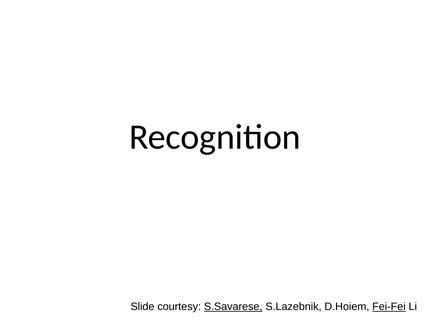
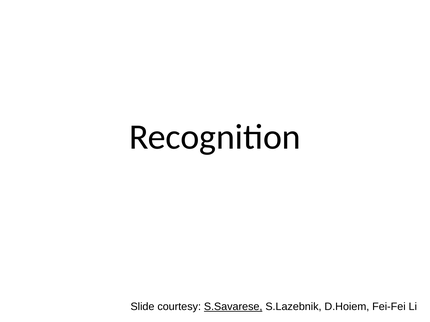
Fei-Fei underline: present -> none (389, 307)
